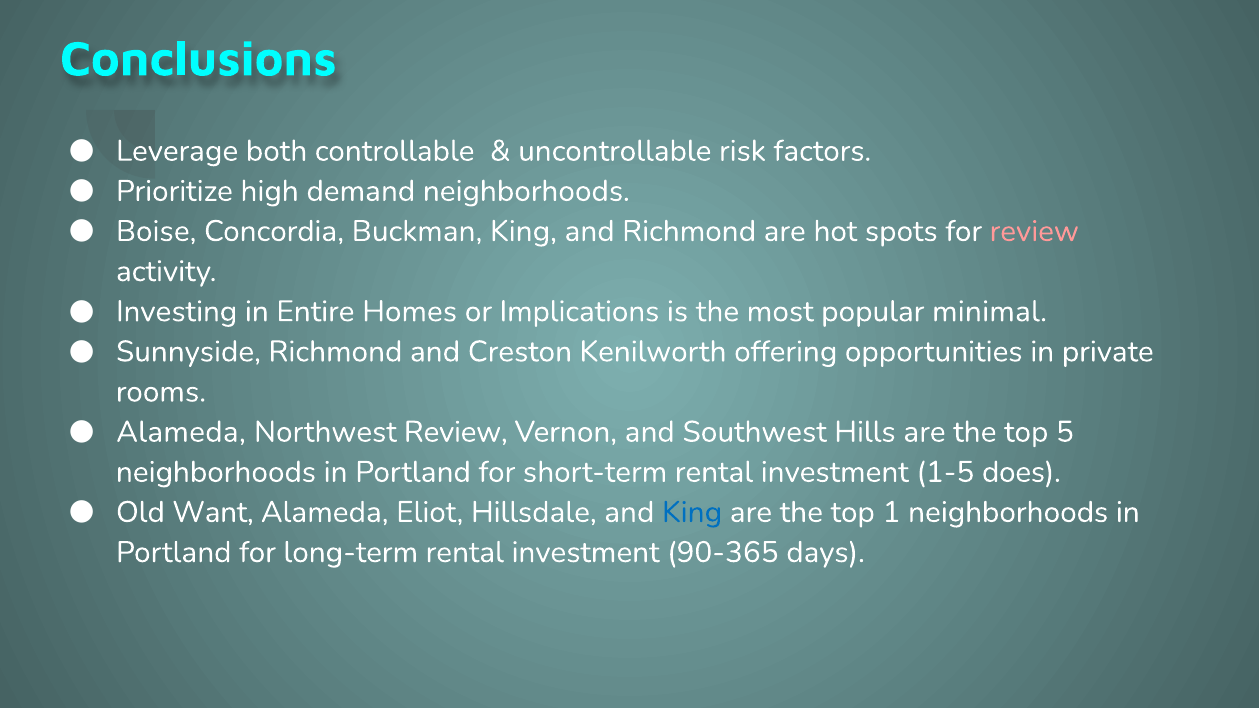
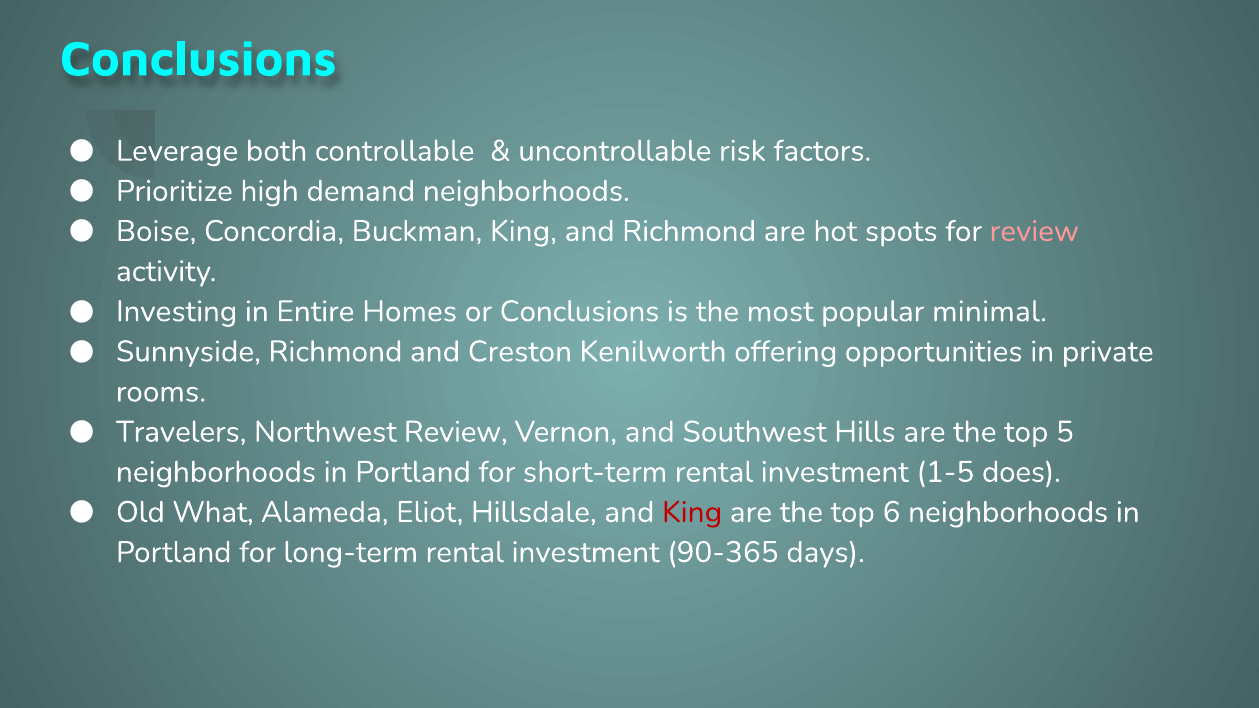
or Implications: Implications -> Conclusions (580, 312)
Alameda: Alameda -> Travelers (181, 432)
Want: Want -> What (213, 512)
King colour: blue -> red (692, 512)
1: 1 -> 6 (892, 512)
